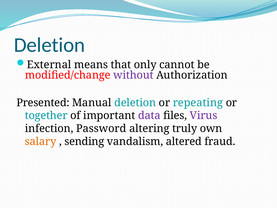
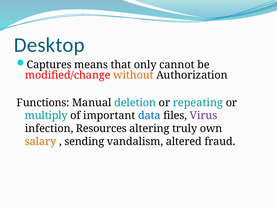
Deletion: Deletion -> Desktop (49, 45)
External: External -> Captures (49, 65)
without colour: purple -> orange (133, 75)
Presented: Presented -> Functions (43, 103)
together: together -> multiply (46, 115)
data colour: purple -> blue (149, 115)
Password: Password -> Resources (101, 128)
